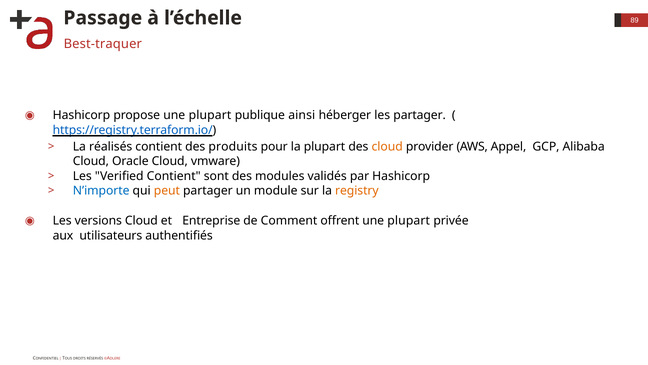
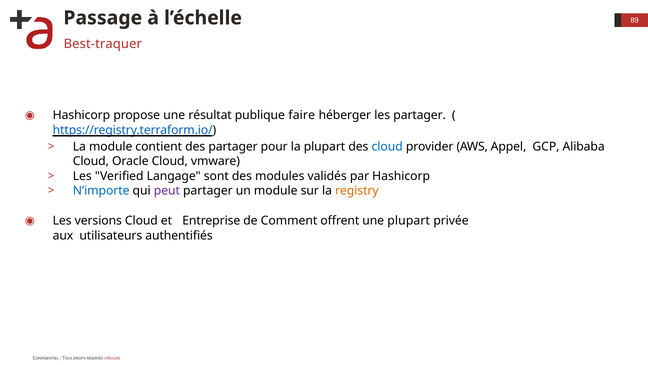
propose une plupart: plupart -> résultat (210, 115)
ainsi: ainsi -> faire (302, 115)
La réalisés: réalisés -> module (111, 147)
des produits: produits -> partager (233, 147)
cloud colour: orange -> blue (387, 147)
Verified Contient: Contient -> Langage (174, 176)
peut colour: orange -> purple (167, 191)
